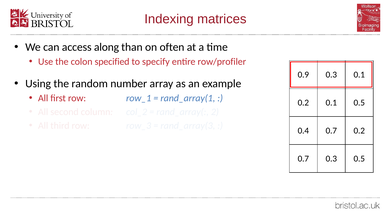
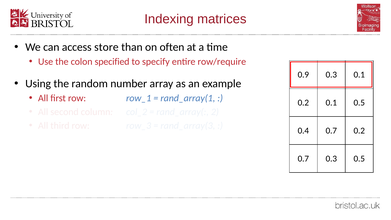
along: along -> store (106, 47)
row/profiler: row/profiler -> row/require (222, 62)
